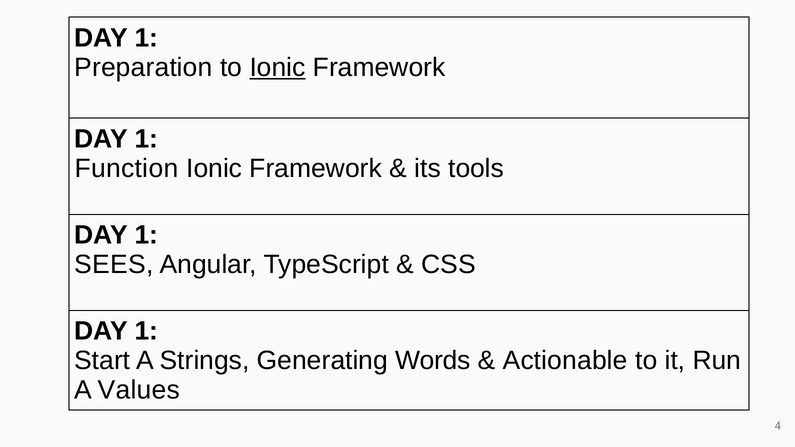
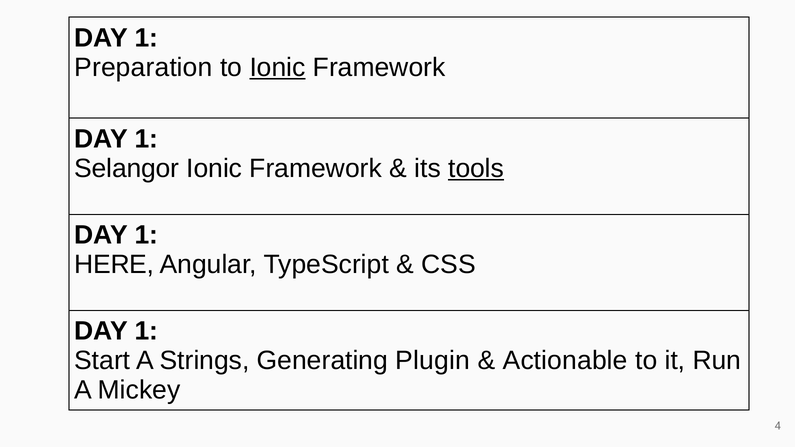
Function: Function -> Selangor (127, 169)
tools underline: none -> present (476, 169)
SEES: SEES -> HERE (114, 265)
Words: Words -> Plugin (433, 361)
Values: Values -> Mickey (139, 390)
